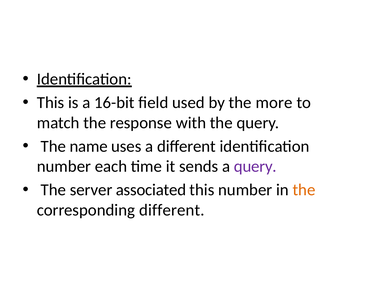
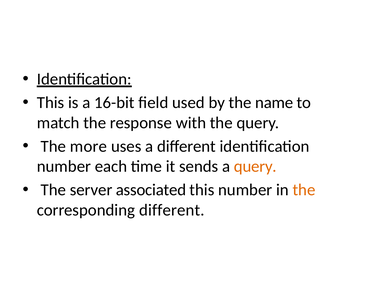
more: more -> name (274, 103)
name: name -> more (88, 147)
query colour: purple -> orange (255, 167)
